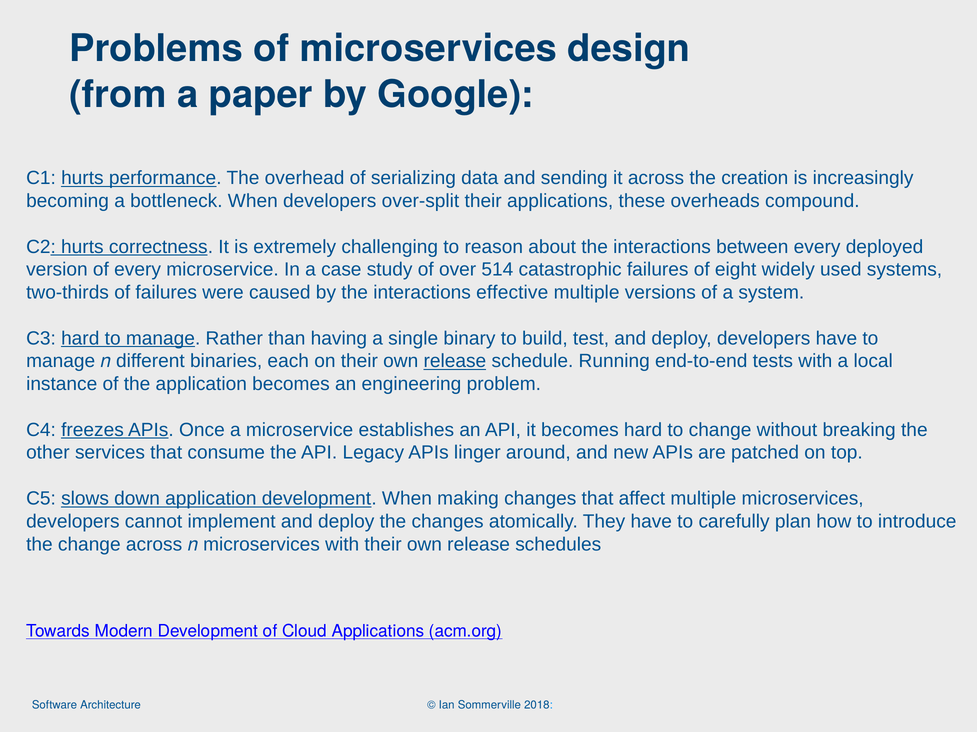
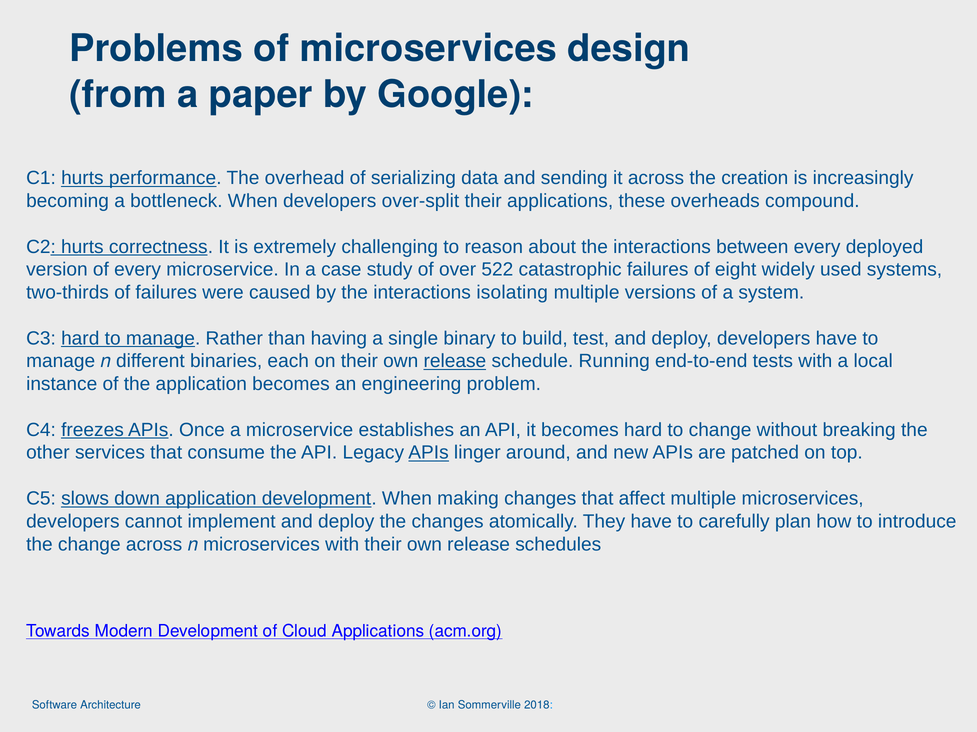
514: 514 -> 522 (497, 270)
effective: effective -> isolating (512, 293)
APIs underline: none -> present (429, 453)
